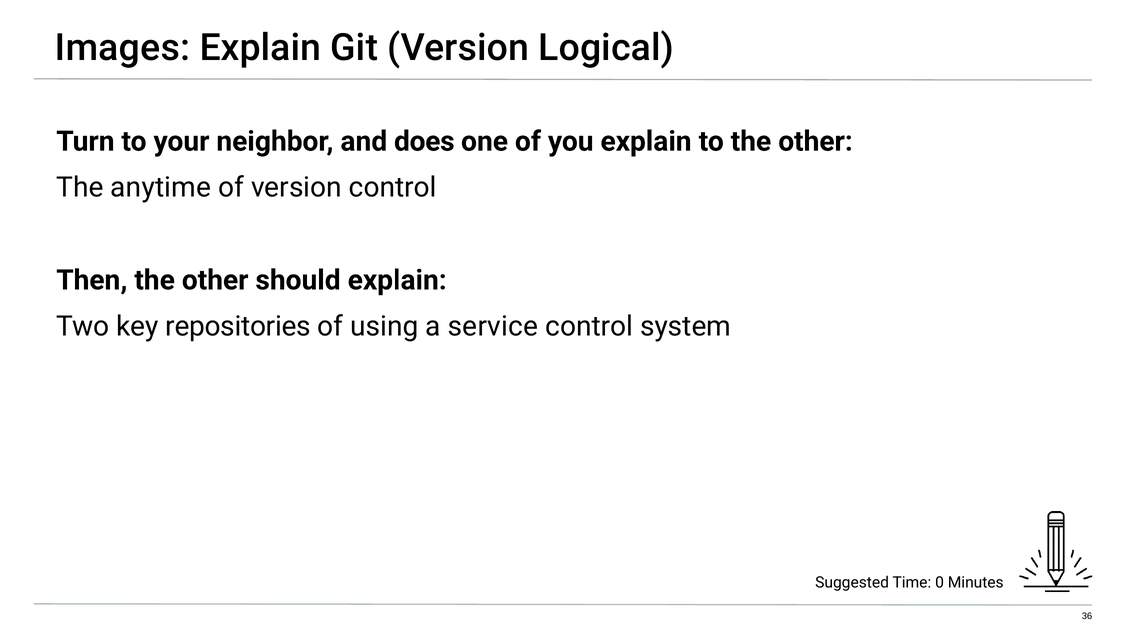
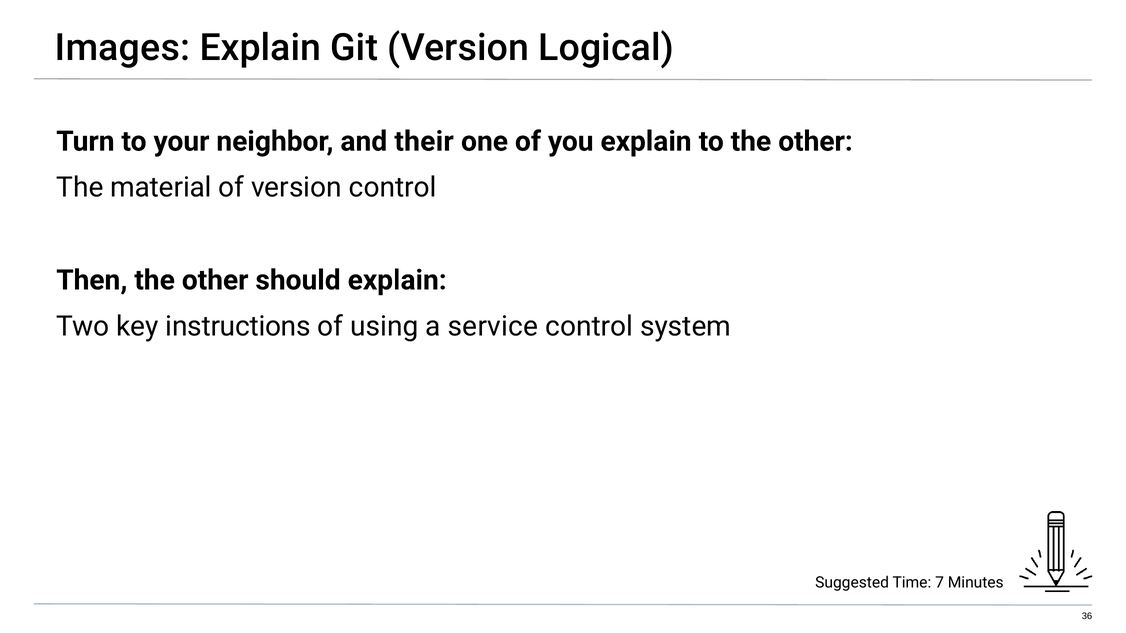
does: does -> their (424, 141)
anytime: anytime -> material (161, 188)
repositories: repositories -> instructions (238, 327)
0: 0 -> 7 (940, 583)
